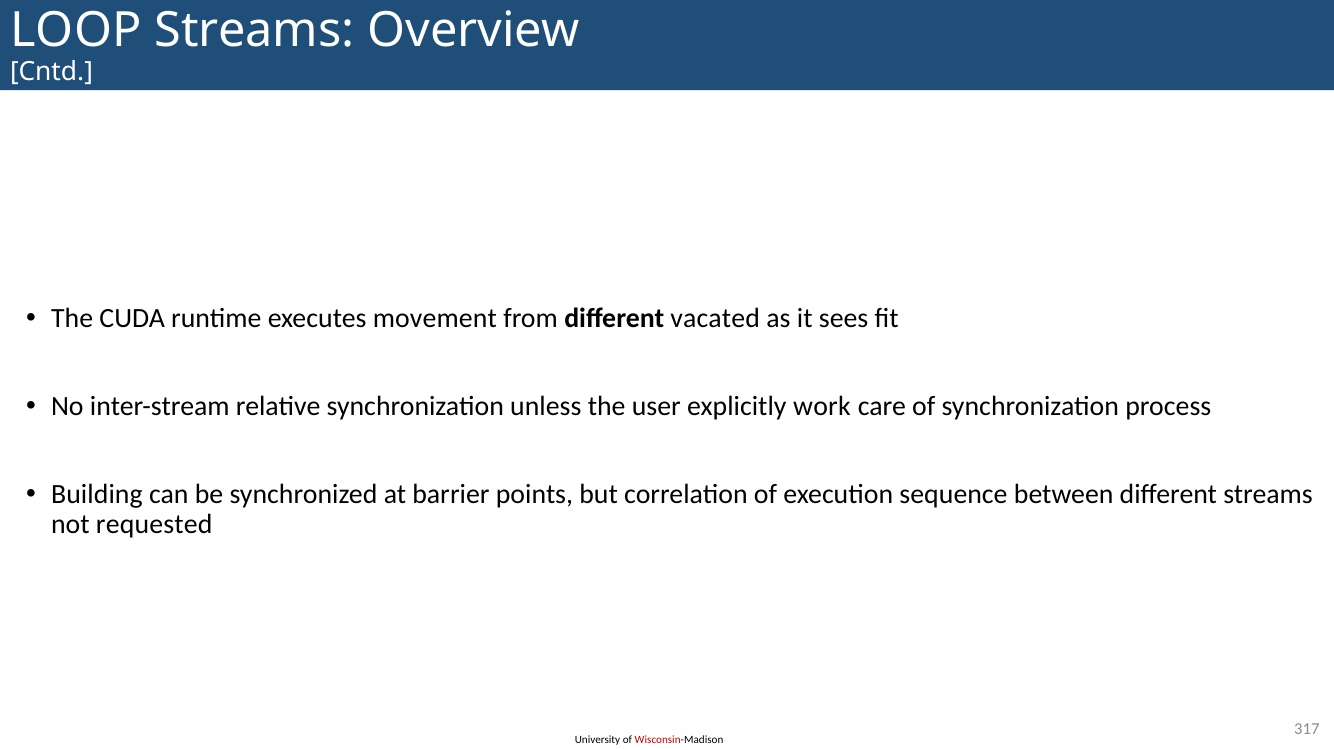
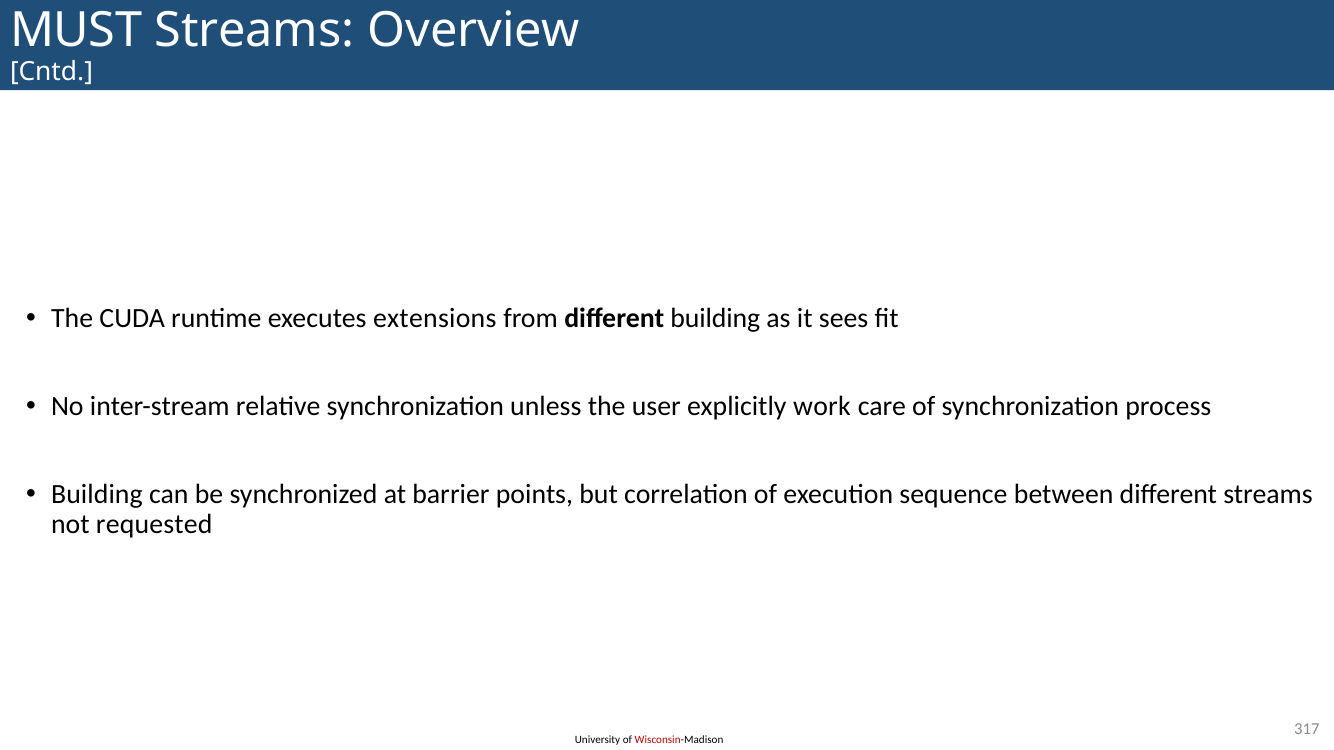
LOOP: LOOP -> MUST (76, 31)
movement: movement -> extensions (435, 319)
different vacated: vacated -> building (715, 319)
